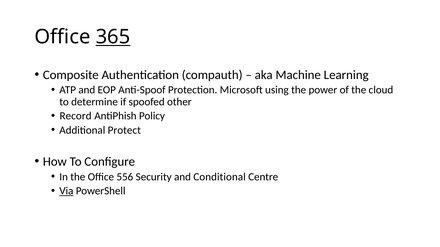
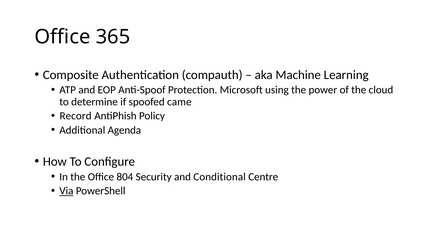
365 underline: present -> none (113, 37)
other: other -> came (179, 102)
Protect: Protect -> Agenda (124, 130)
556: 556 -> 804 (125, 177)
